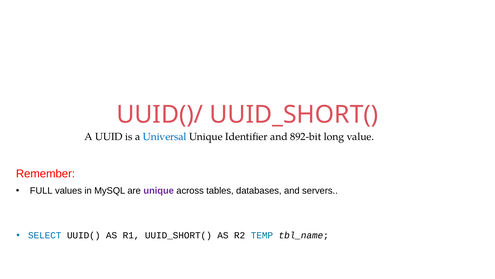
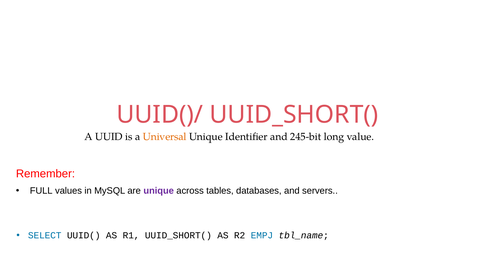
Universal colour: blue -> orange (165, 136)
892-bit: 892-bit -> 245-bit (306, 136)
TEMP: TEMP -> EMPJ (262, 235)
